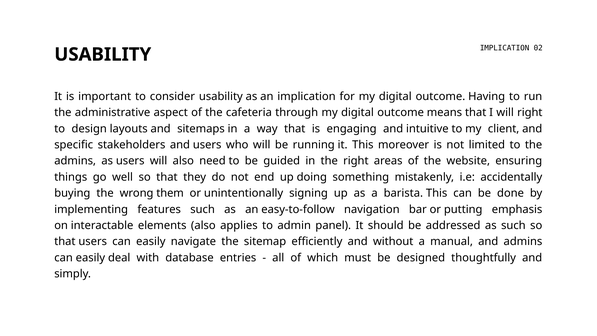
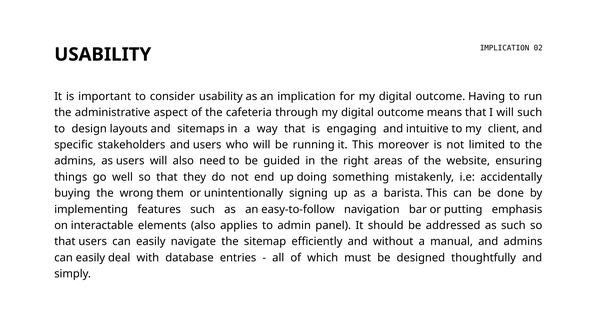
will right: right -> such (530, 113)
